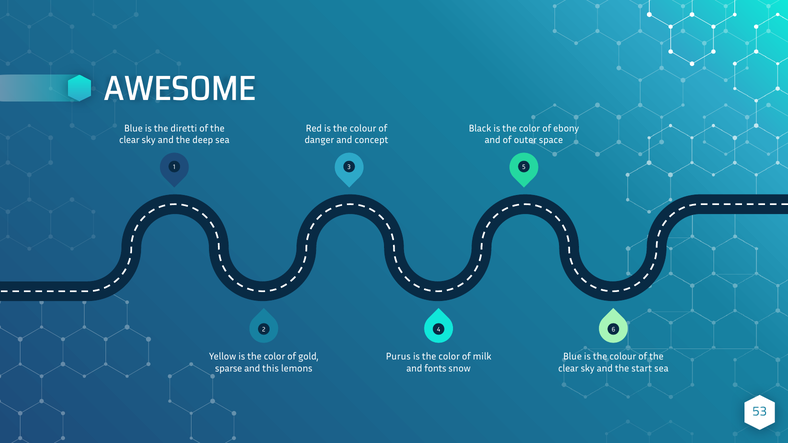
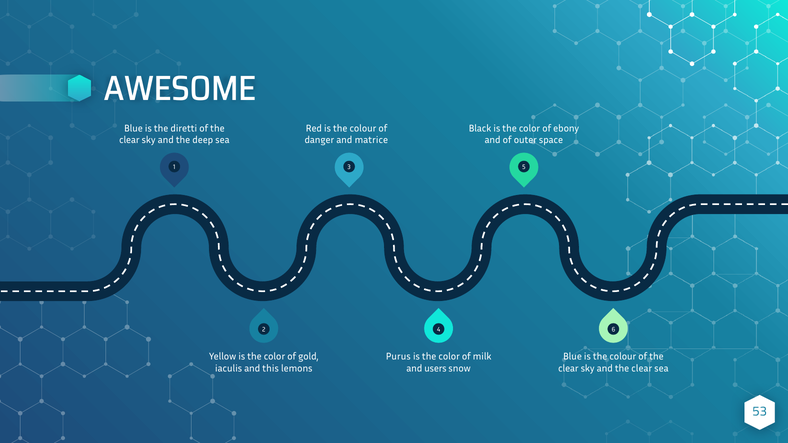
concept: concept -> matrice (371, 140)
sparse: sparse -> iaculis (229, 369)
fonts: fonts -> users (435, 369)
and the start: start -> clear (642, 369)
